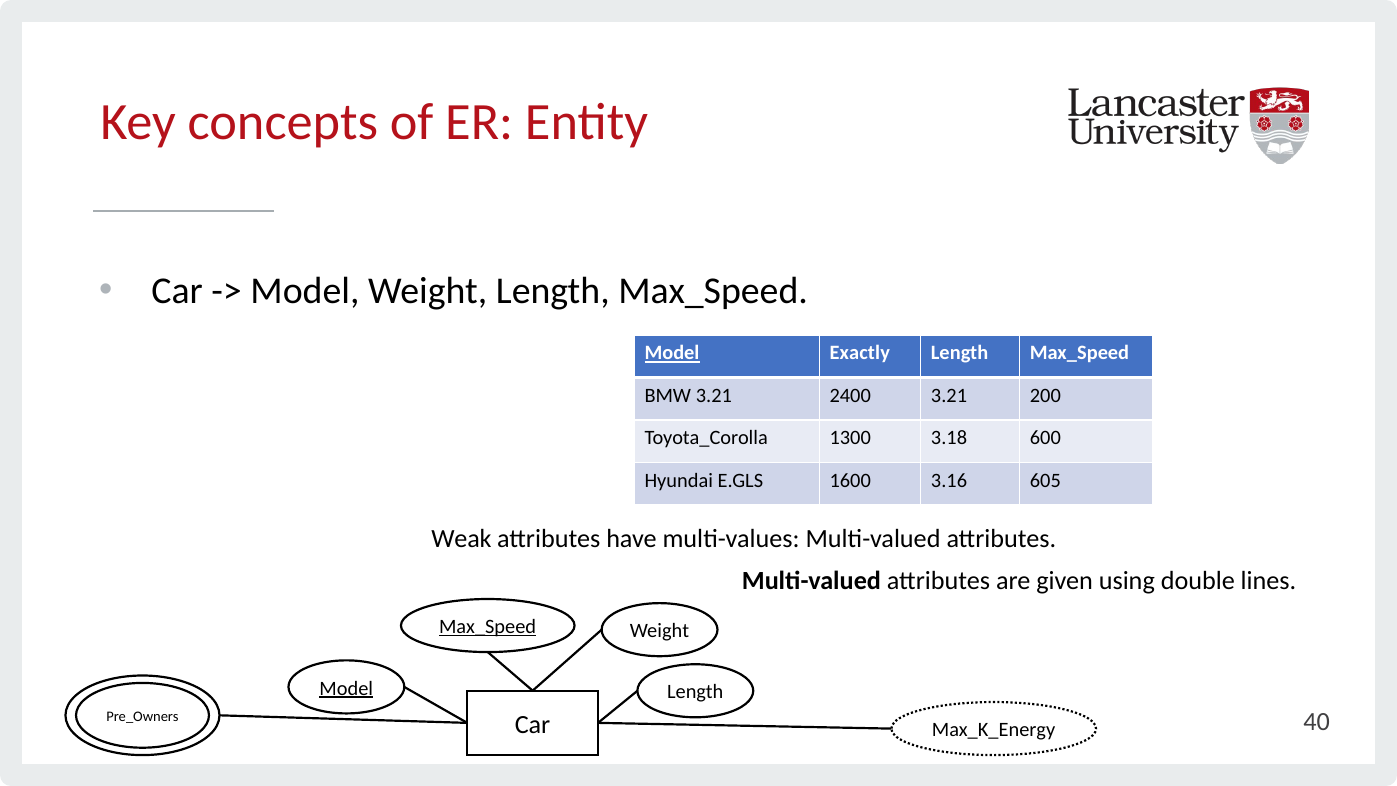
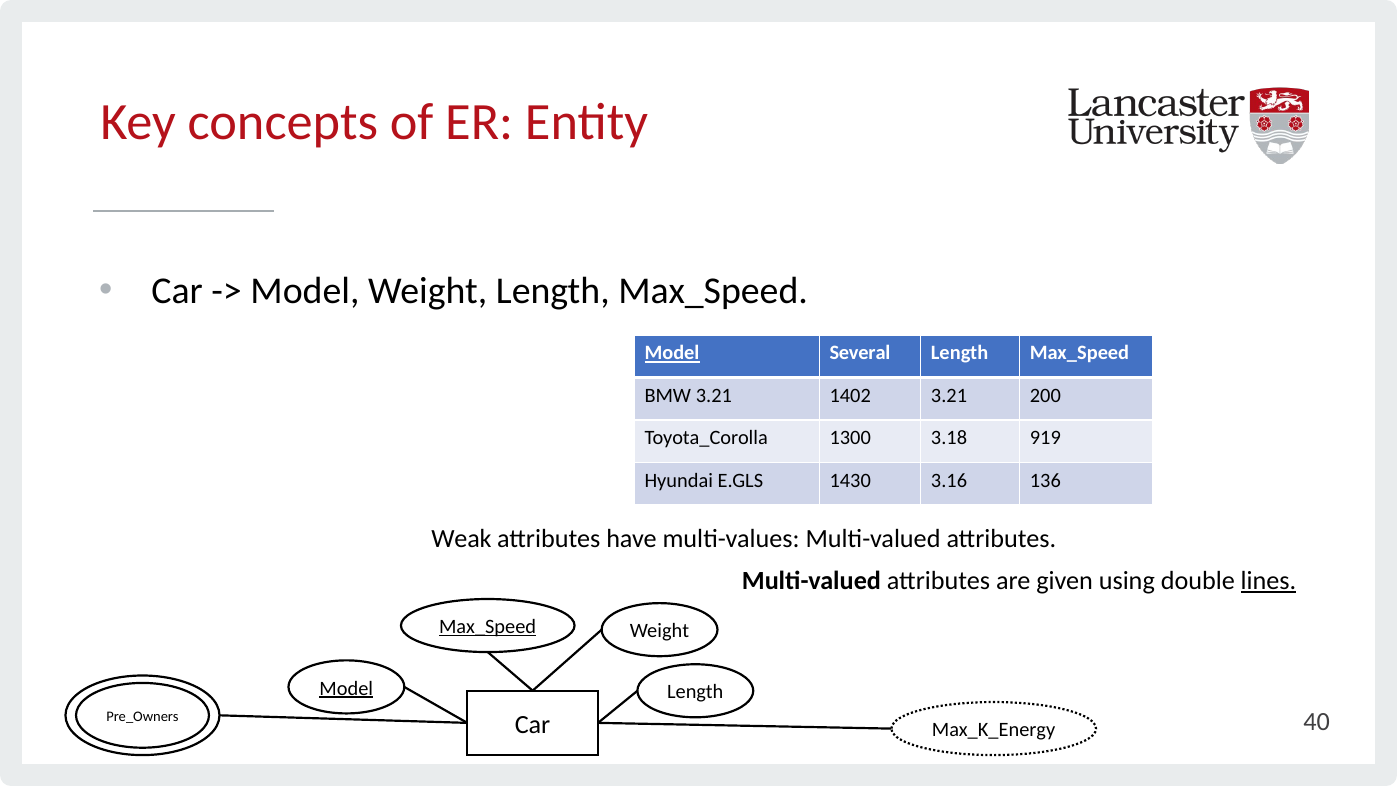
Exactly: Exactly -> Several (860, 353)
2400: 2400 -> 1402 (850, 395)
600: 600 -> 919 (1045, 438)
1600: 1600 -> 1430 (850, 480)
605: 605 -> 136 (1045, 480)
lines underline: none -> present (1269, 581)
